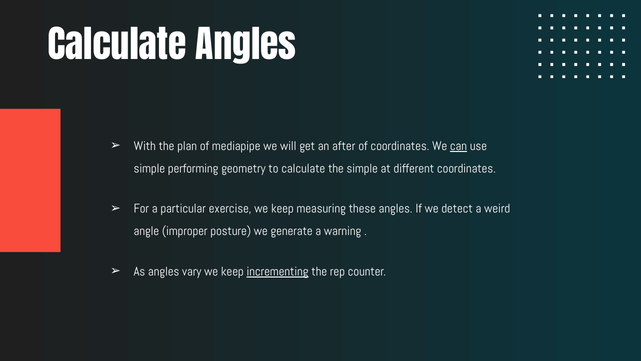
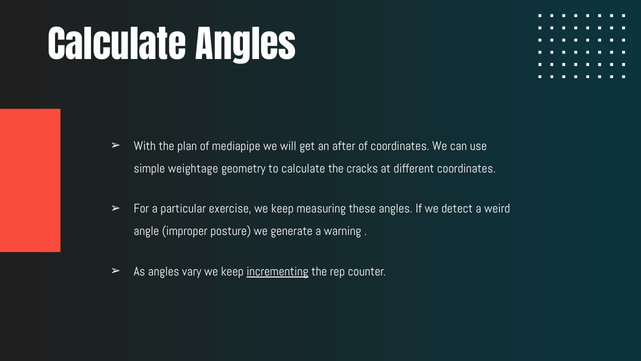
can underline: present -> none (459, 146)
performing: performing -> weightage (193, 168)
the simple: simple -> cracks (362, 168)
